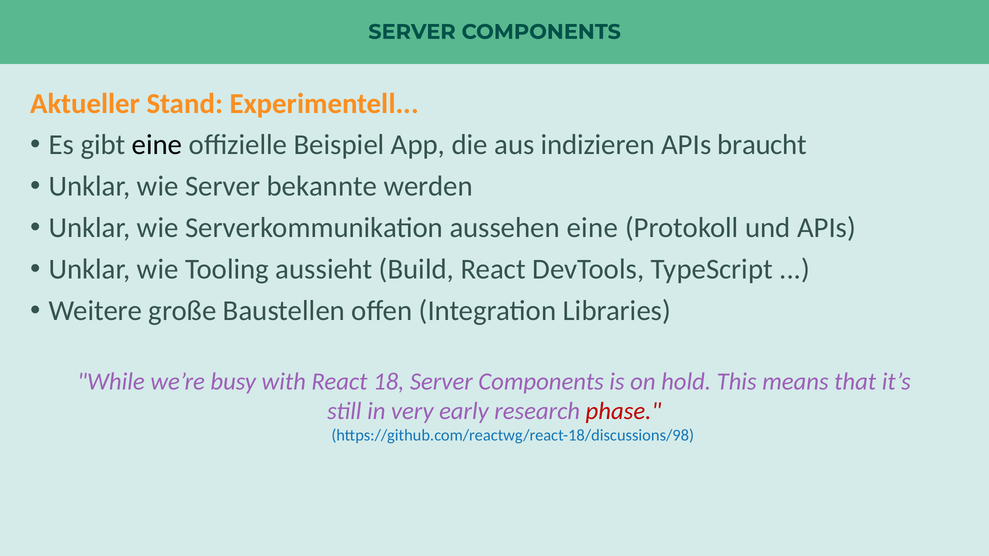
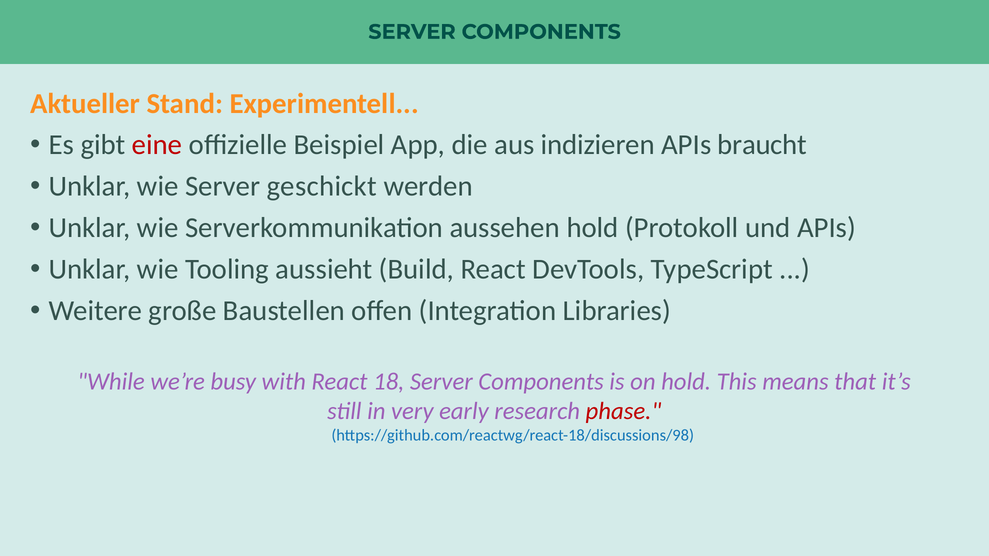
eine colour: black -> red (157, 145)
bekannte: bekannte -> geschickt (322, 187)
aussehen eine: eine -> hold (593, 228)
